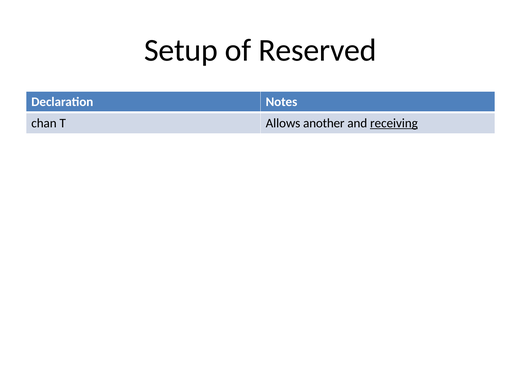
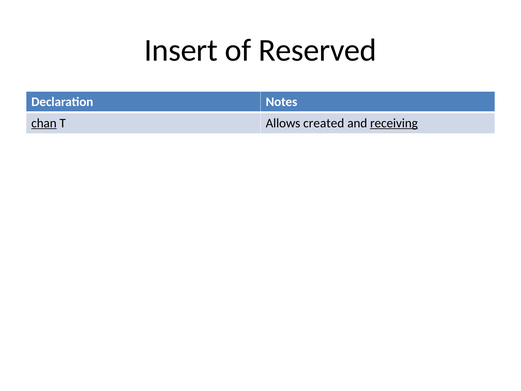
Setup: Setup -> Insert (181, 50)
chan underline: none -> present (44, 123)
another: another -> created (324, 123)
